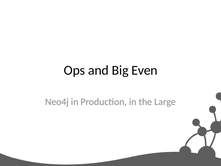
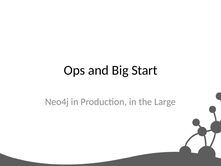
Even: Even -> Start (144, 70)
